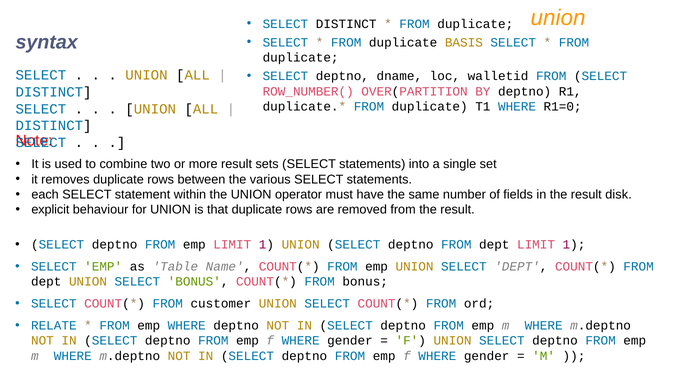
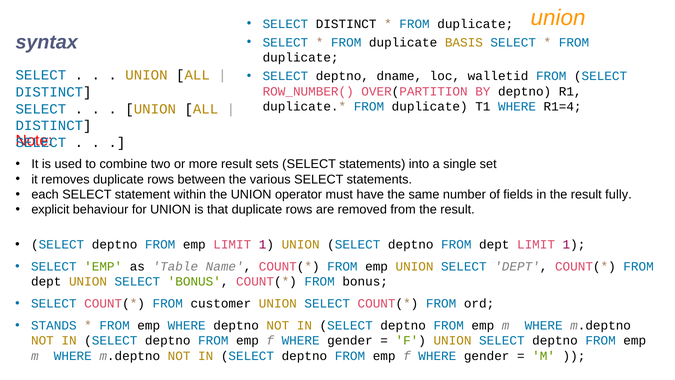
R1=0: R1=0 -> R1=4 (563, 107)
disk: disk -> fully (619, 194)
RELATE: RELATE -> STANDS (54, 325)
